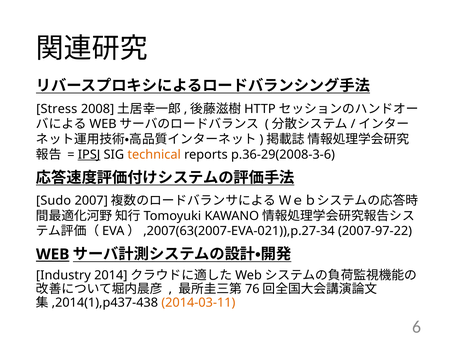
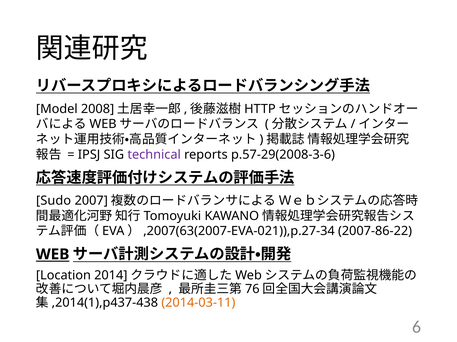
Stress: Stress -> Model (57, 109)
IPSJ underline: present -> none (89, 155)
technical colour: orange -> purple (154, 155)
p.36-29(2008-3-6: p.36-29(2008-3-6 -> p.57-29(2008-3-6 (283, 155)
2007-97-22: 2007-97-22 -> 2007-86-22 (375, 232)
Industry: Industry -> Location (63, 276)
